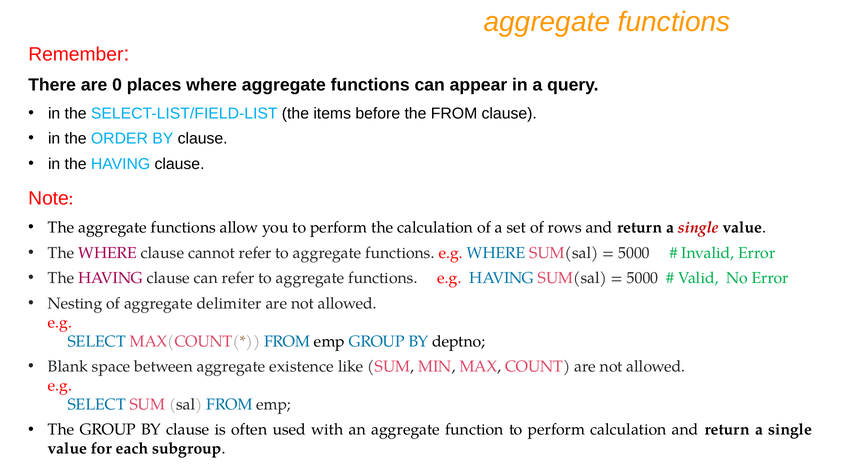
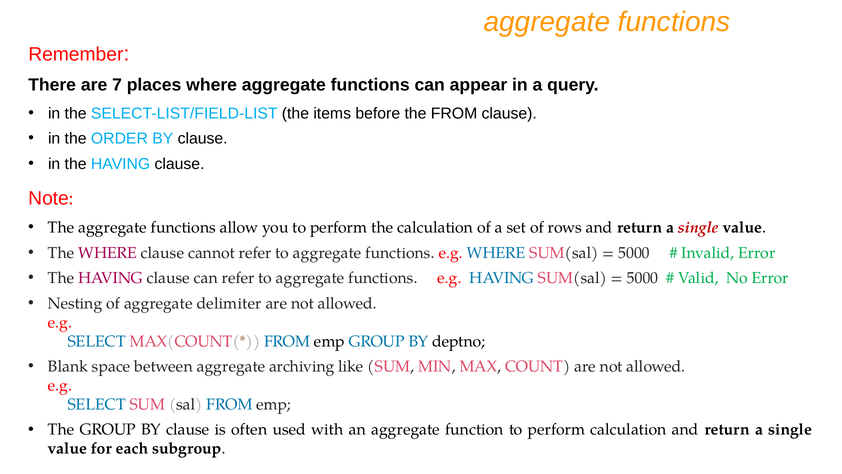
0: 0 -> 7 (117, 85)
existence: existence -> archiving (302, 366)
